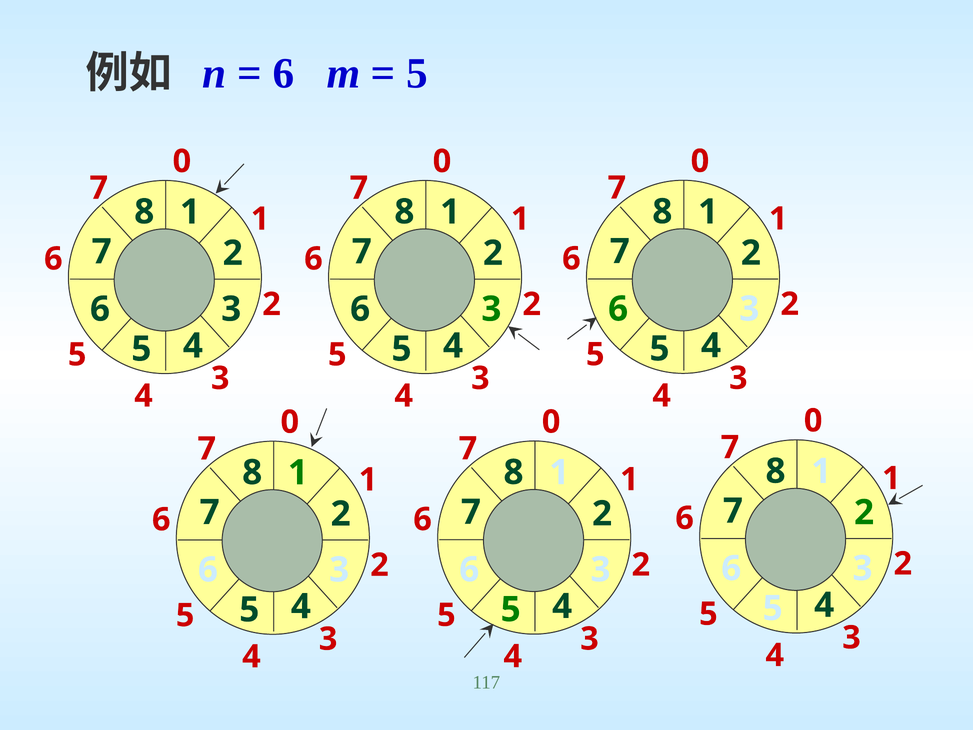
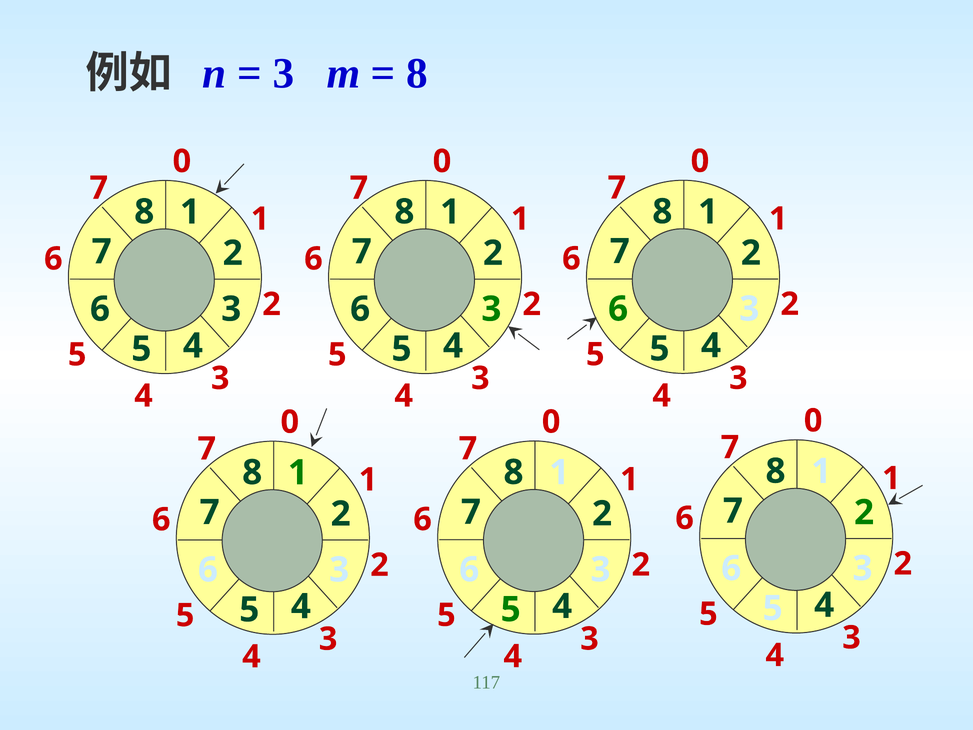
6: 6 -> 3 (283, 74)
5: 5 -> 8 (417, 74)
